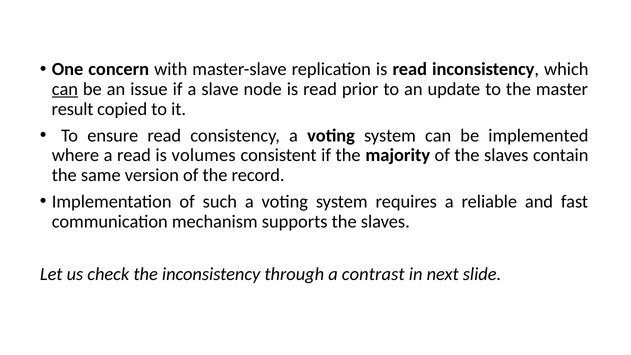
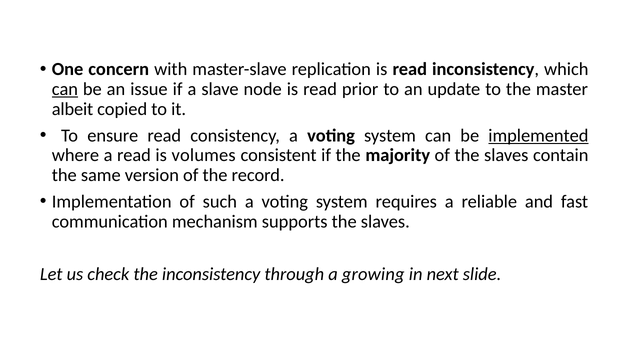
result: result -> albeit (73, 109)
implemented underline: none -> present (538, 135)
contrast: contrast -> growing (373, 274)
